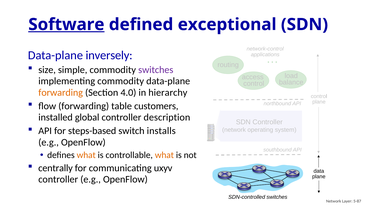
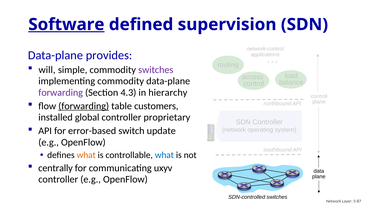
exceptional: exceptional -> supervision (227, 25)
inversely: inversely -> provides (109, 56)
size: size -> will (47, 70)
forwarding colour: orange -> purple (61, 93)
4.0: 4.0 -> 4.3 (128, 93)
forwarding underline: none -> present (84, 106)
description: description -> proprietary (167, 118)
steps-based: steps-based -> error-based (92, 131)
installs: installs -> update (161, 131)
what colour: orange -> blue (164, 156)
